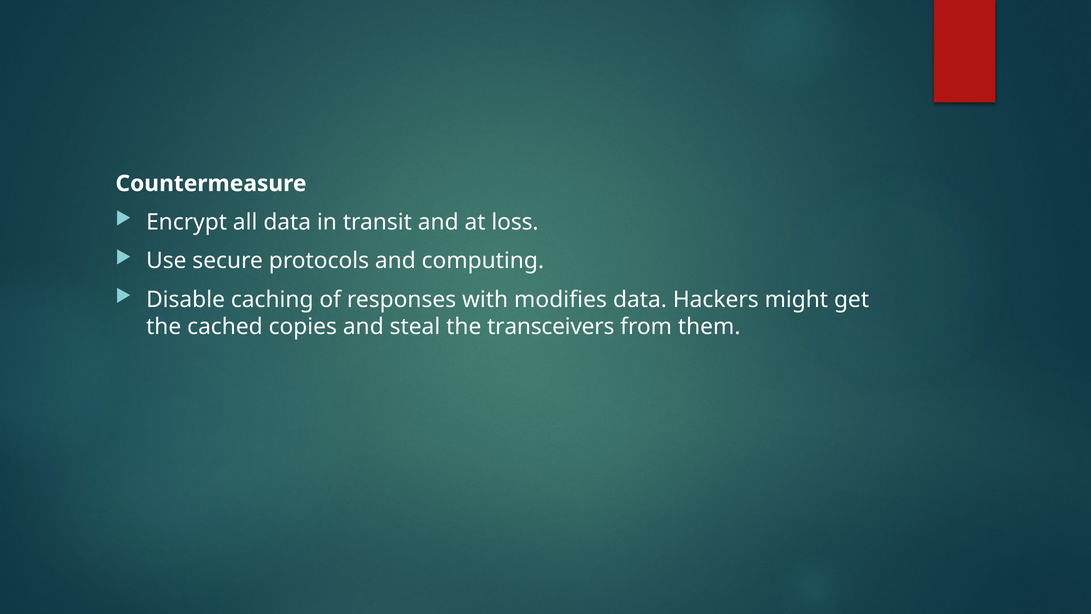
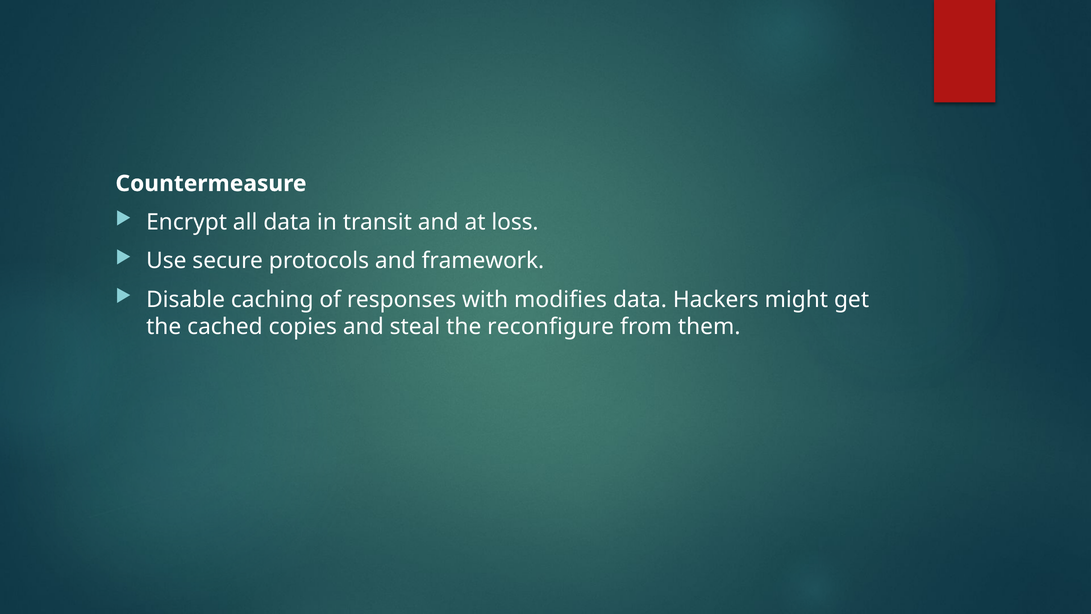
computing: computing -> framework (483, 261)
transceivers: transceivers -> reconfigure (551, 327)
